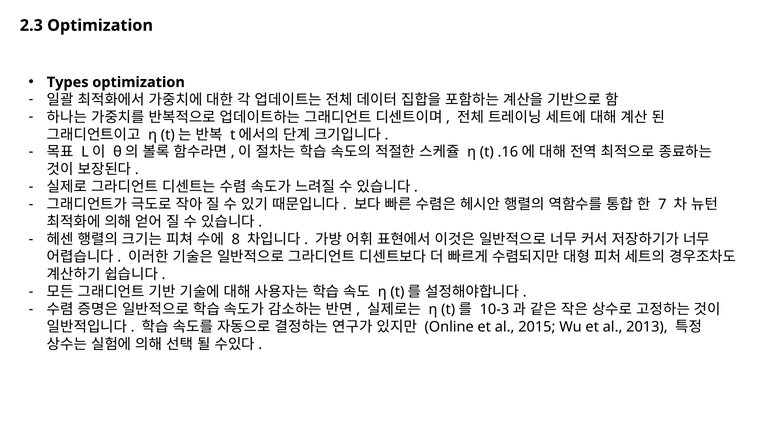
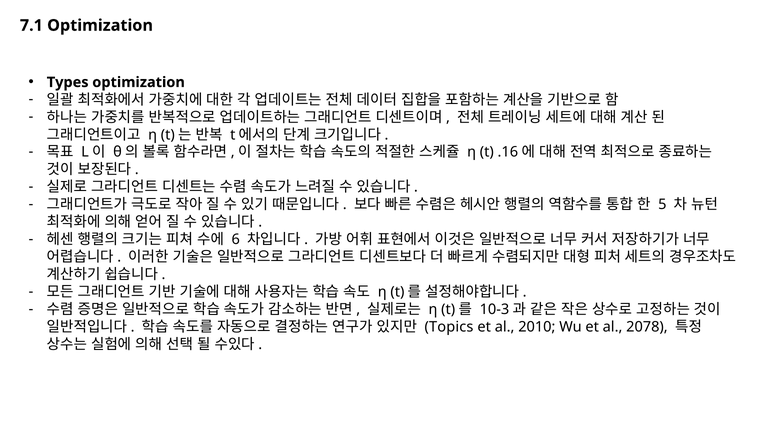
2.3: 2.3 -> 7.1 (31, 25)
7: 7 -> 5 (662, 205)
8: 8 -> 6 (236, 240)
Online: Online -> Topics (449, 327)
2015: 2015 -> 2010 (537, 327)
2013: 2013 -> 2078 (647, 327)
